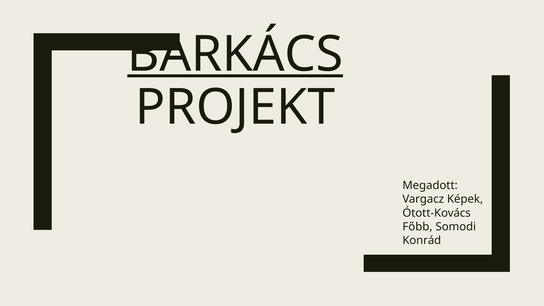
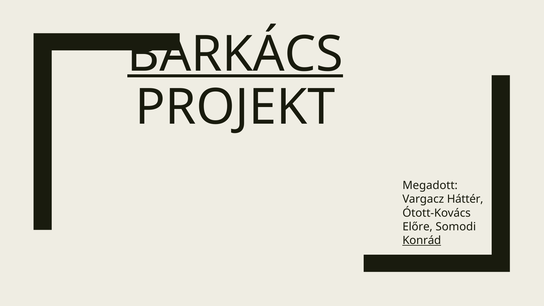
Képek: Képek -> Háttér (465, 199)
Főbb: Főbb -> Előre (418, 227)
Konrád underline: none -> present (422, 240)
